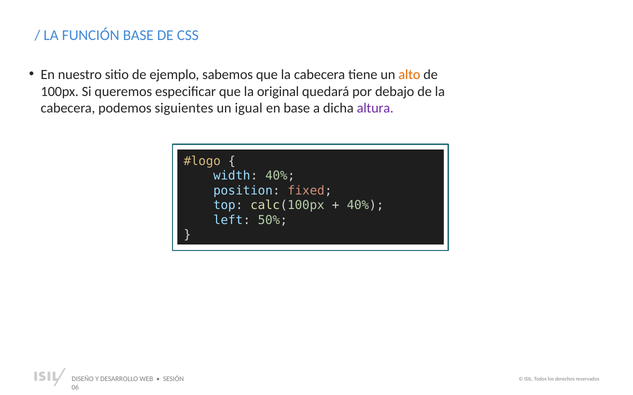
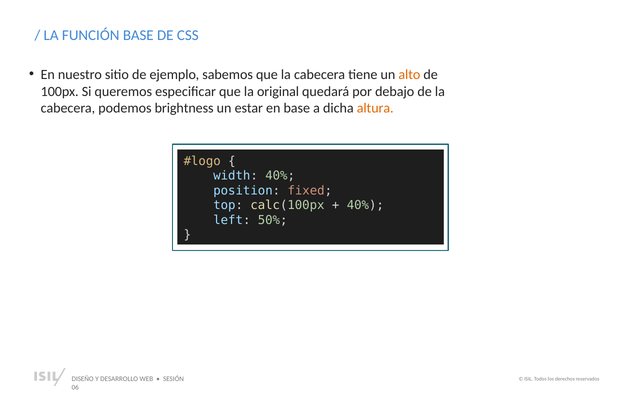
siguientes: siguientes -> brightness (184, 108)
igual: igual -> estar (249, 108)
altura colour: purple -> orange (375, 108)
